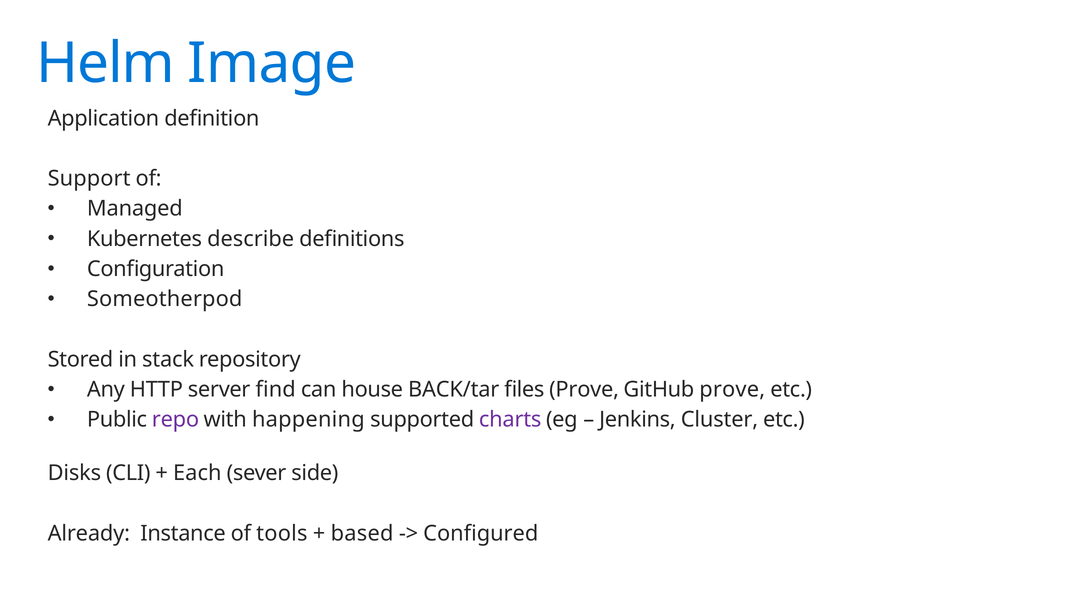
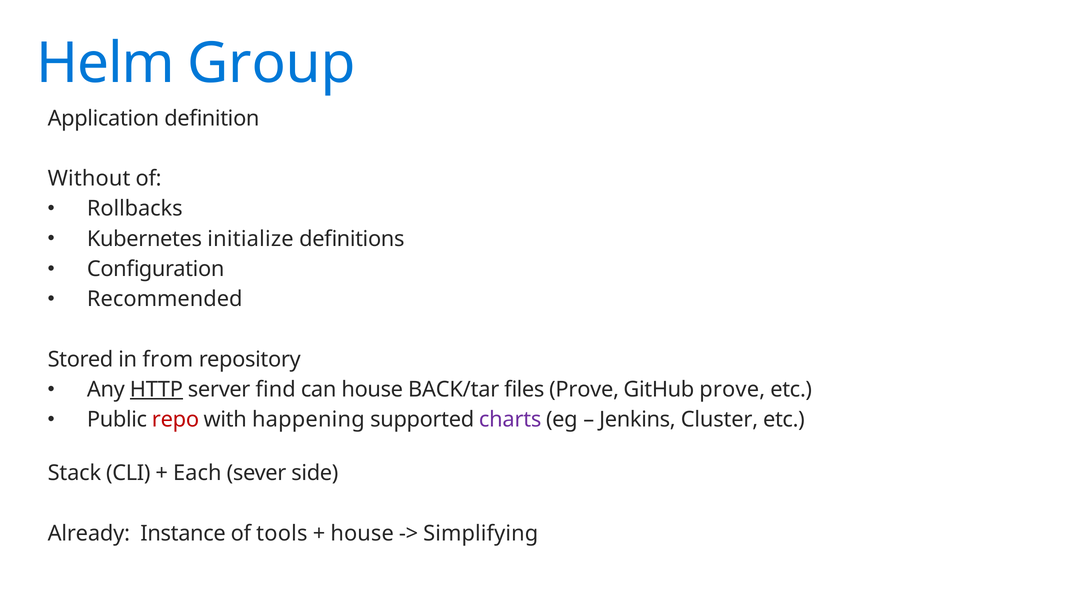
Image: Image -> Group (272, 64)
Support: Support -> Without (89, 179)
Managed: Managed -> Rollbacks (135, 209)
describe: describe -> initialize (251, 239)
Someotherpod: Someotherpod -> Recommended (165, 299)
stack: stack -> from (168, 359)
HTTP underline: none -> present (156, 389)
repo colour: purple -> red (175, 420)
Disks: Disks -> Stack (74, 473)
based: based -> house (362, 533)
Configured: Configured -> Simplifying (481, 533)
